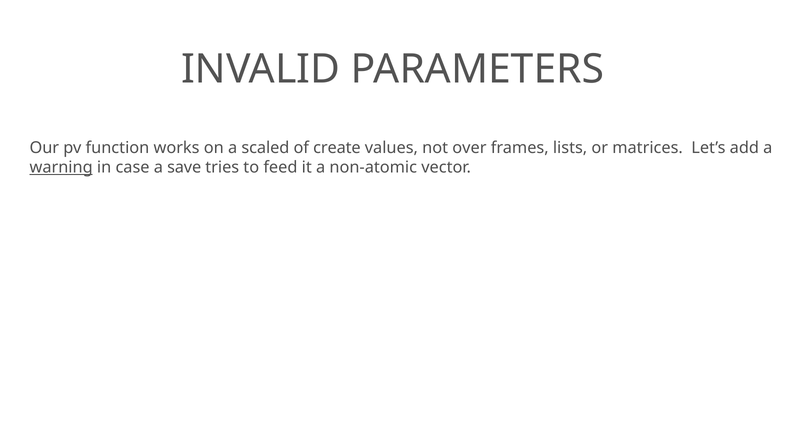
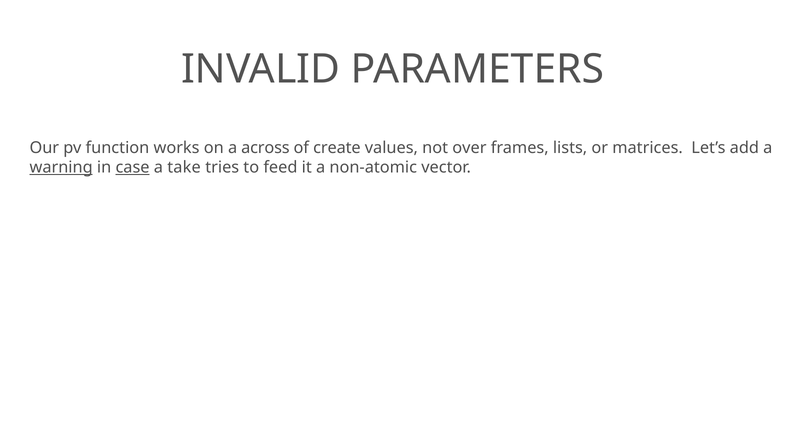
scaled: scaled -> across (265, 148)
case underline: none -> present (133, 168)
save: save -> take (184, 168)
